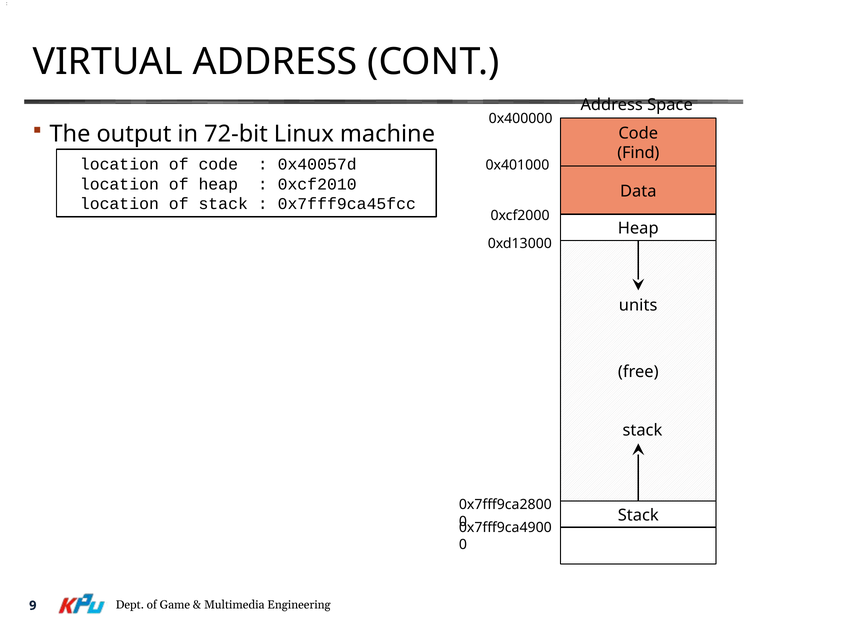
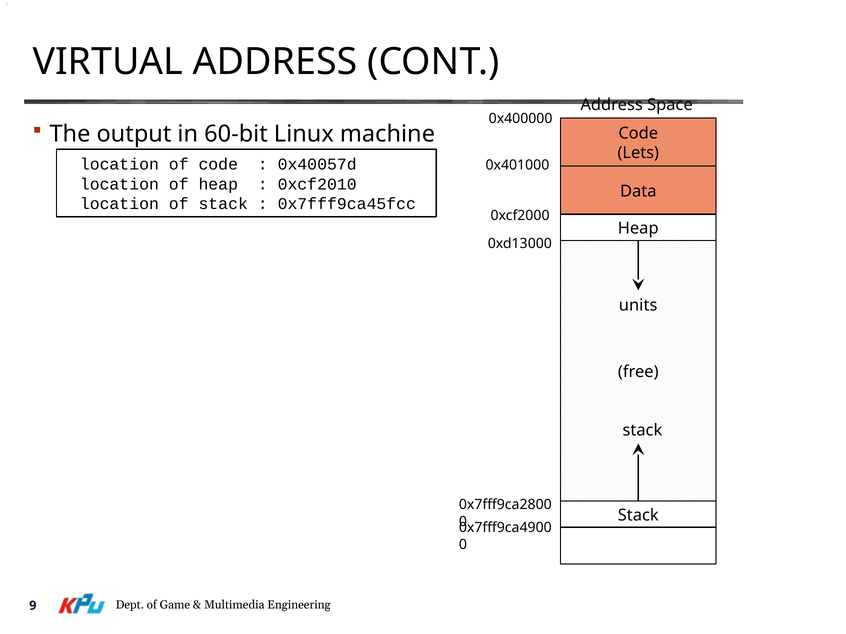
72-bit: 72-bit -> 60-bit (236, 134)
Find: Find -> Lets (638, 153)
